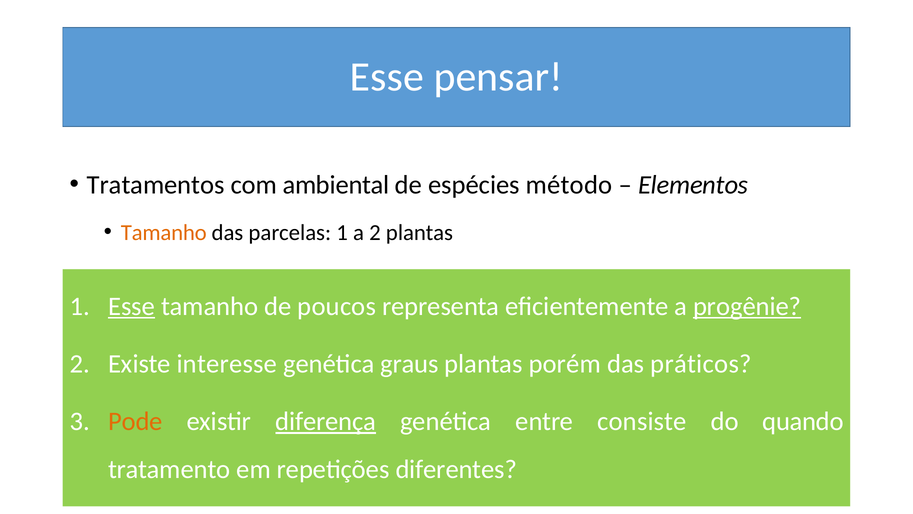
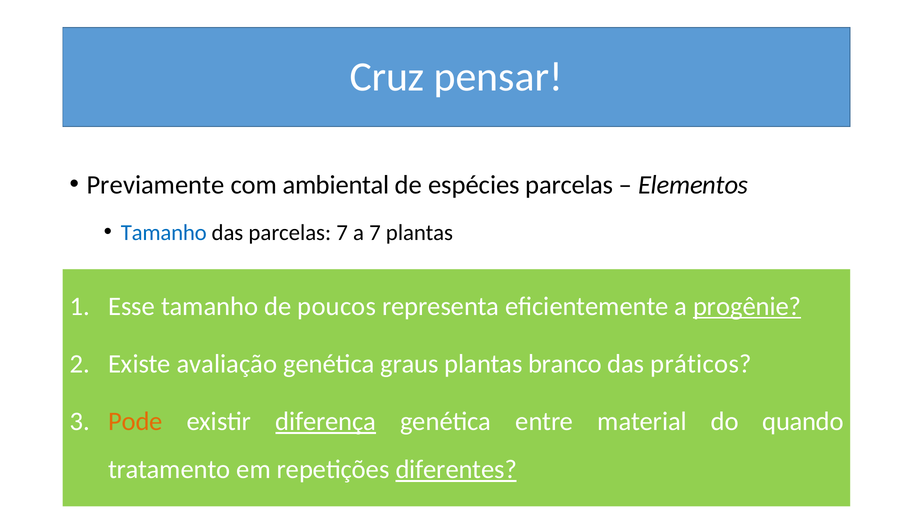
Esse: Esse -> Cruz (387, 77)
Tratamentos: Tratamentos -> Previamente (156, 185)
espécies método: método -> parcelas (569, 185)
Tamanho colour: orange -> blue (164, 232)
parcelas 1: 1 -> 7 (342, 232)
a 2: 2 -> 7 (375, 232)
Esse underline: present -> none (132, 306)
interesse: interesse -> avaliação (227, 364)
porém: porém -> branco (565, 364)
consiste: consiste -> material (642, 421)
diferentes underline: none -> present (456, 469)
